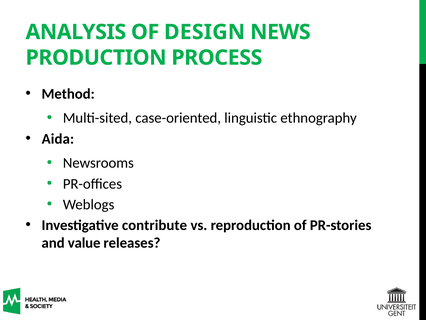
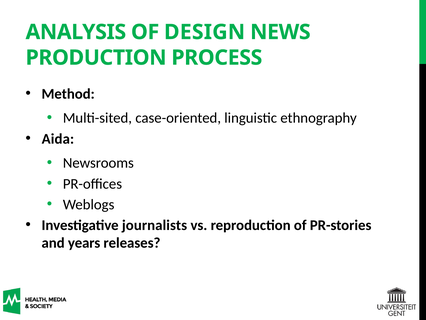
contribute: contribute -> journalists (155, 225)
value: value -> years (84, 243)
